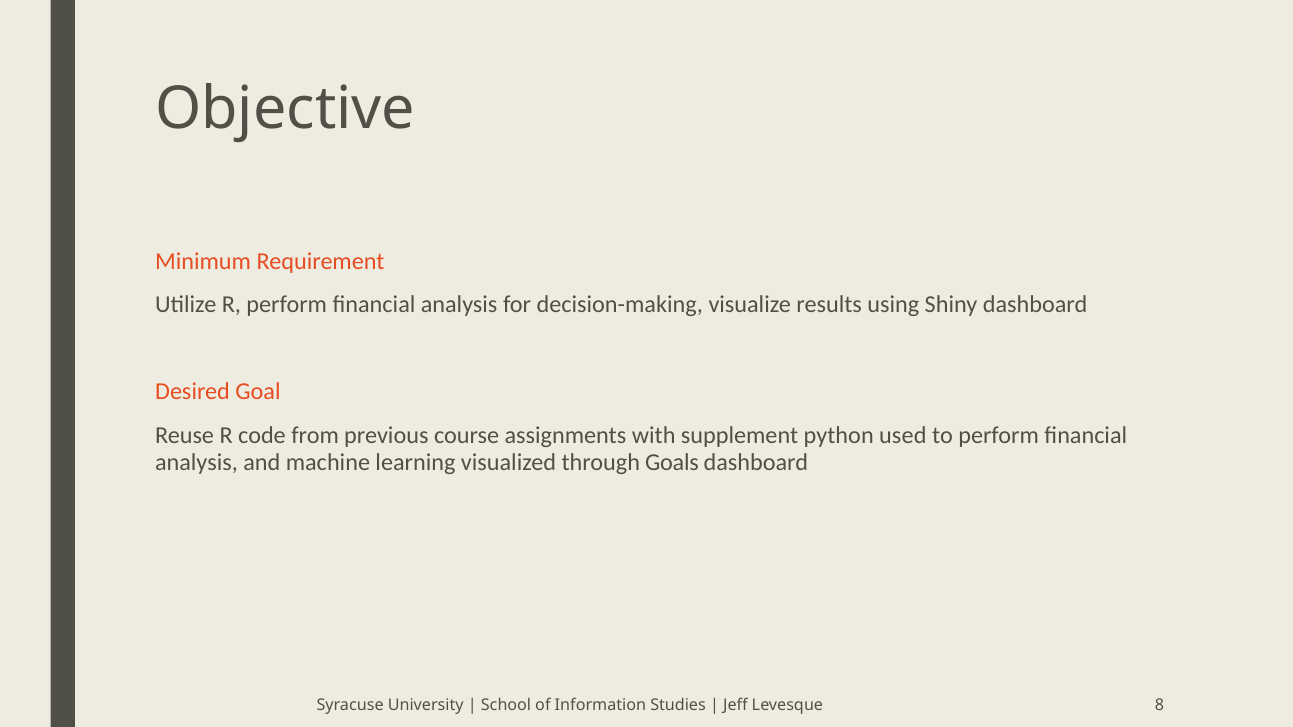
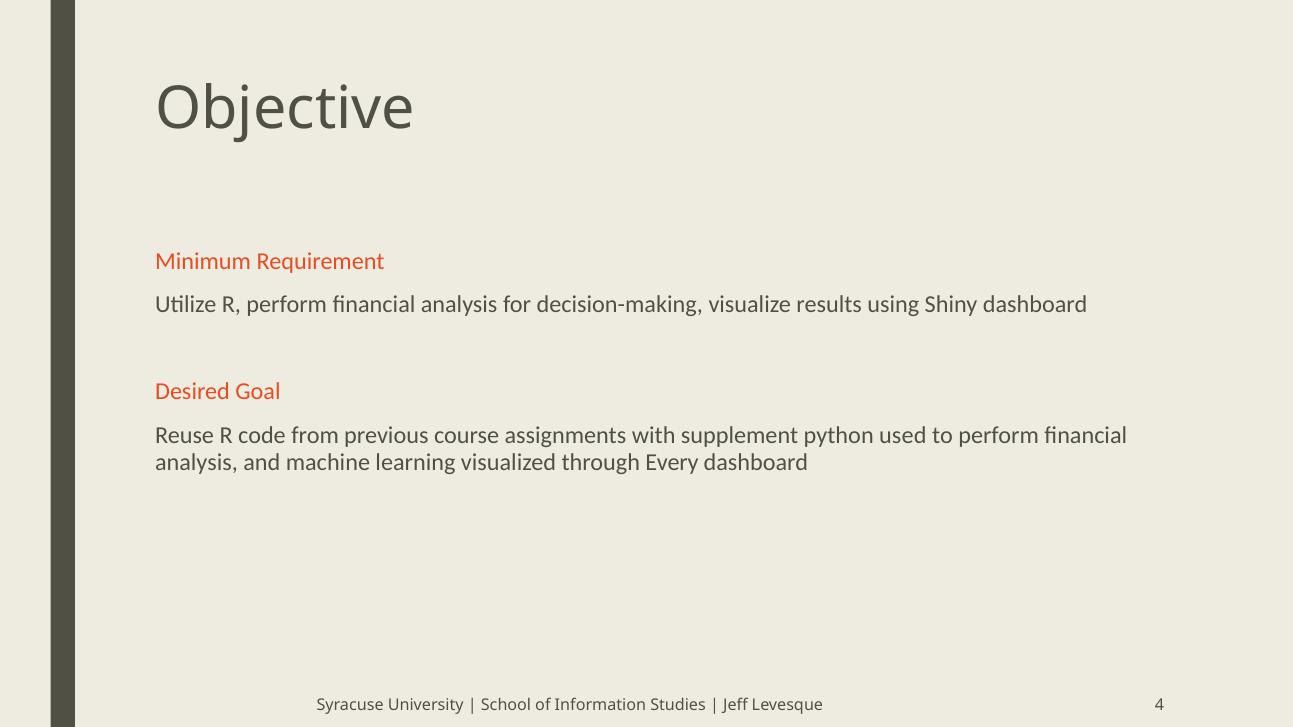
Goals: Goals -> Every (672, 463)
8: 8 -> 4 (1160, 706)
